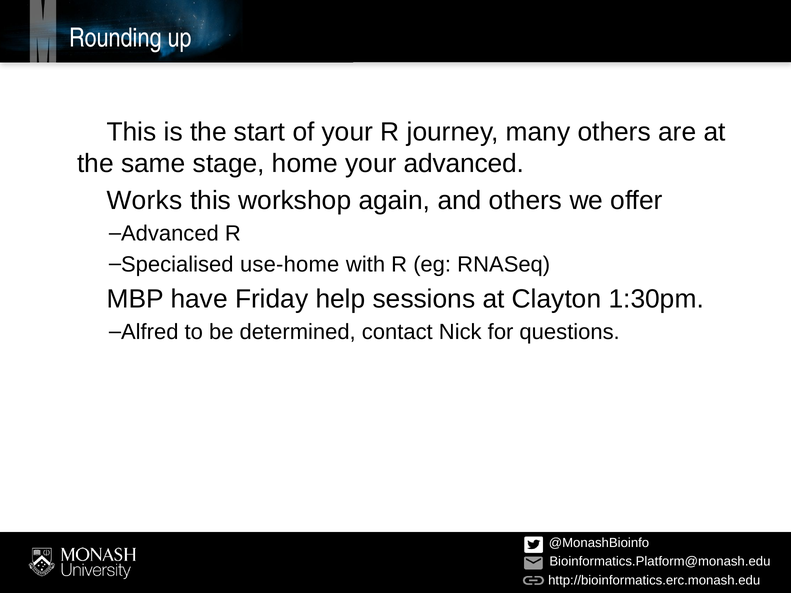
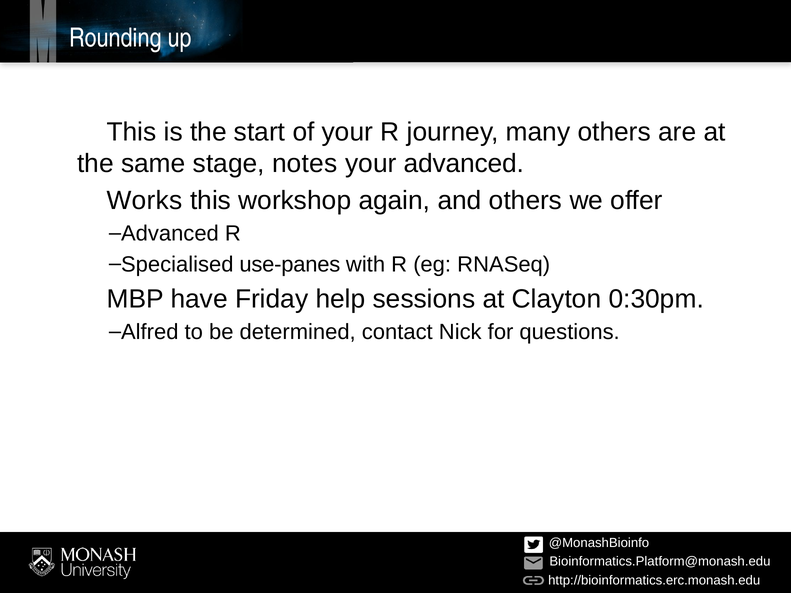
home: home -> notes (305, 164)
use-home: use-home -> use-panes (290, 264)
1:30pm: 1:30pm -> 0:30pm (656, 299)
